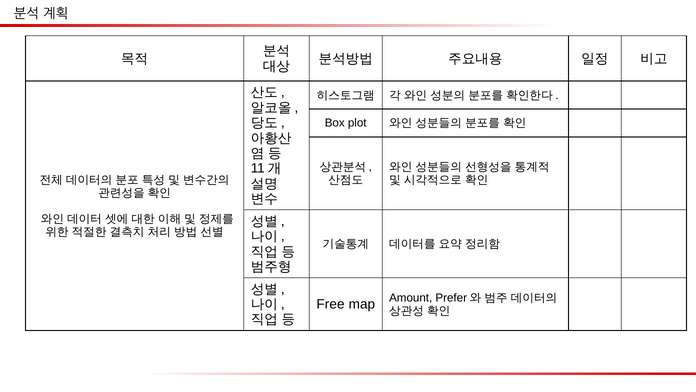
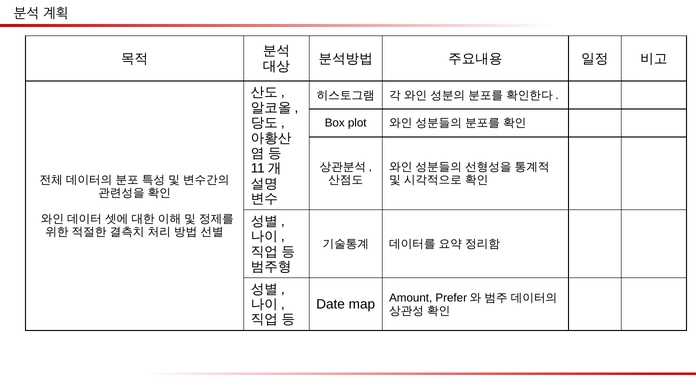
Free: Free -> Date (331, 304)
